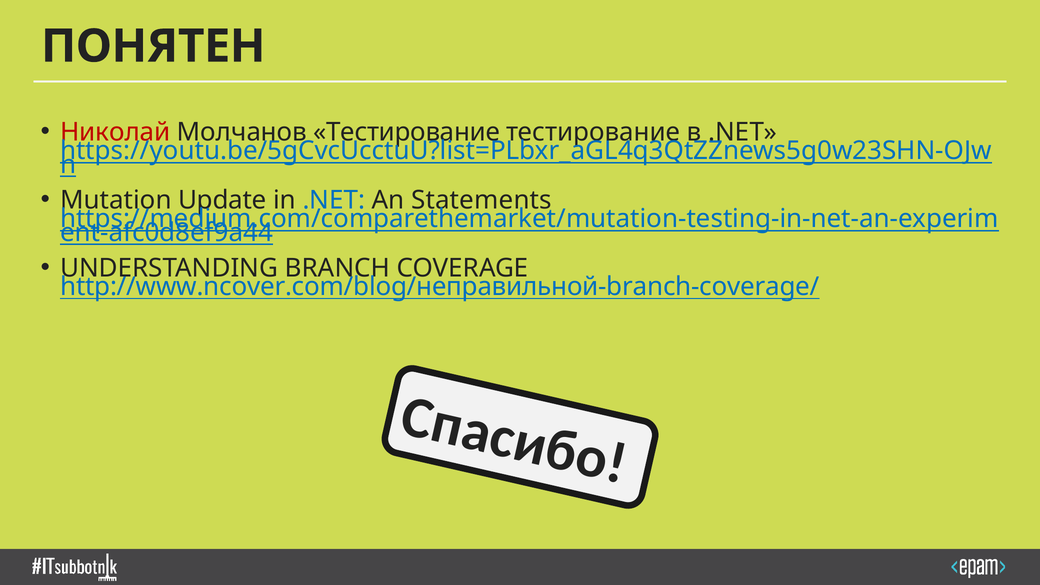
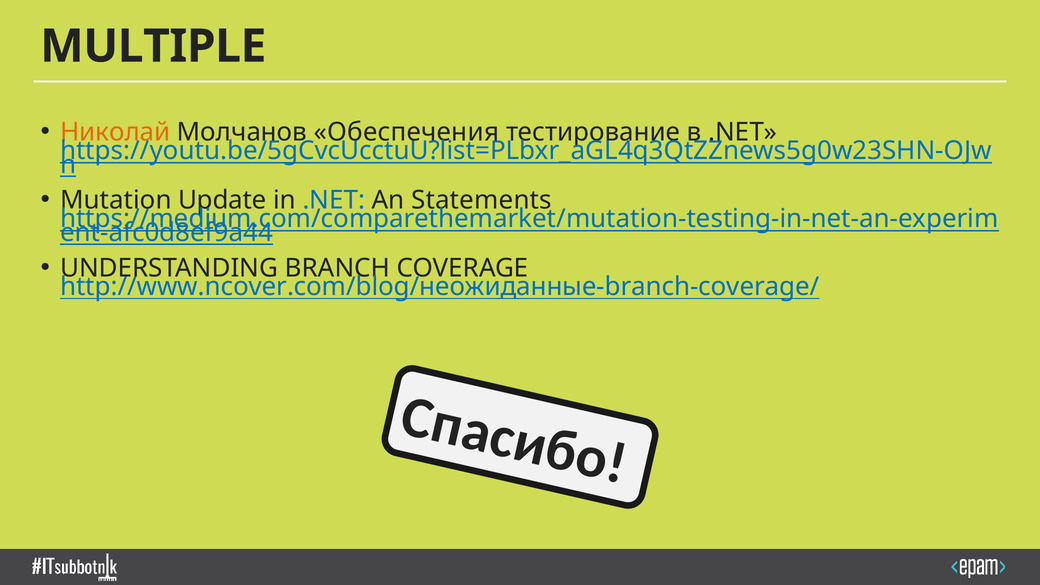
ПОНЯТЕН: ПОНЯТЕН -> MULTIPLE (153, 46)
Николай colour: red -> orange (115, 132)
Молчанов Тестирование: Тестирование -> Обеспечения (406, 132)
http://www.ncover.com/blog/неправильной-branch-coverage/: http://www.ncover.com/blog/неправильной-branch-coverage/ -> http://www.ncover.com/blog/неожиданные-branch-coverage/ (440, 287)
